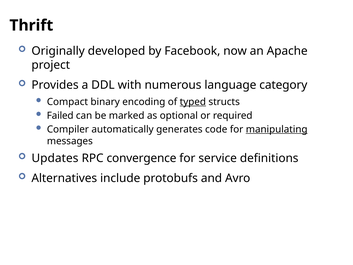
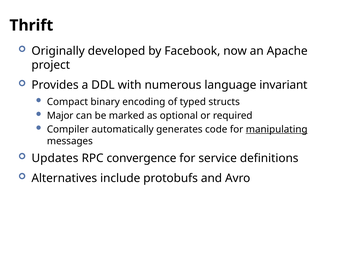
category: category -> invariant (283, 85)
typed underline: present -> none (193, 102)
Failed: Failed -> Major (60, 115)
